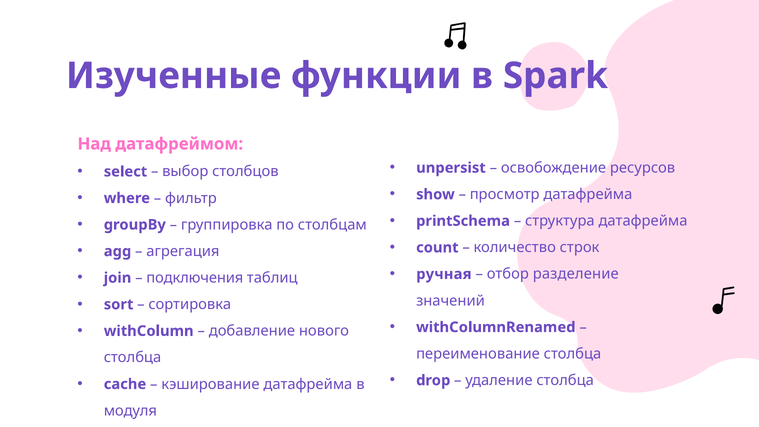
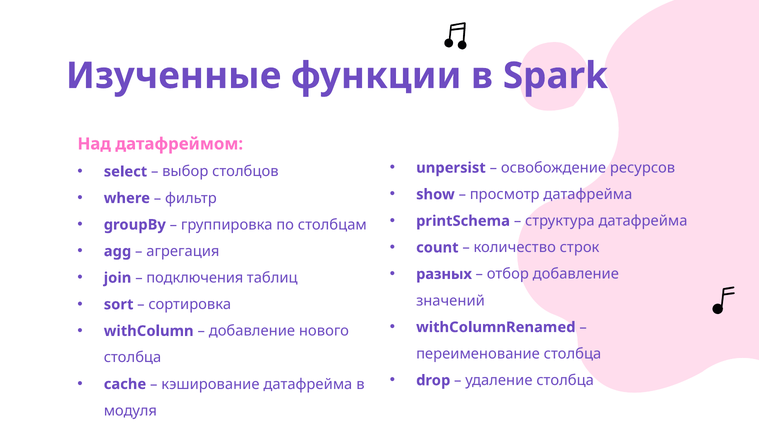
ручная: ручная -> разных (444, 274)
отбор разделение: разделение -> добавление (576, 274)
